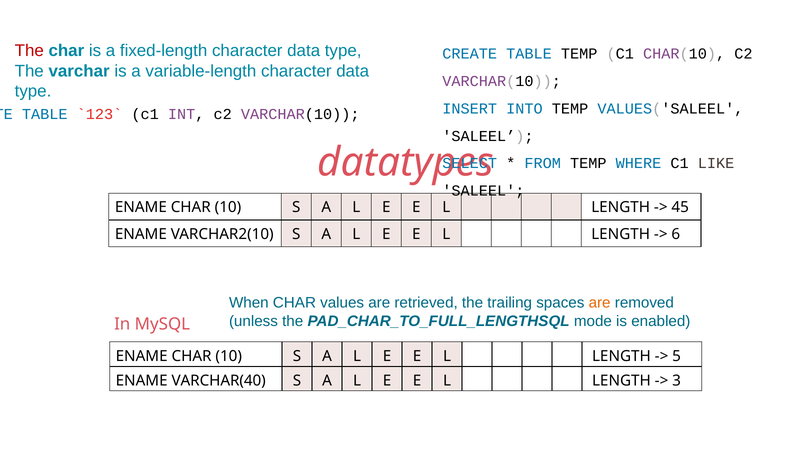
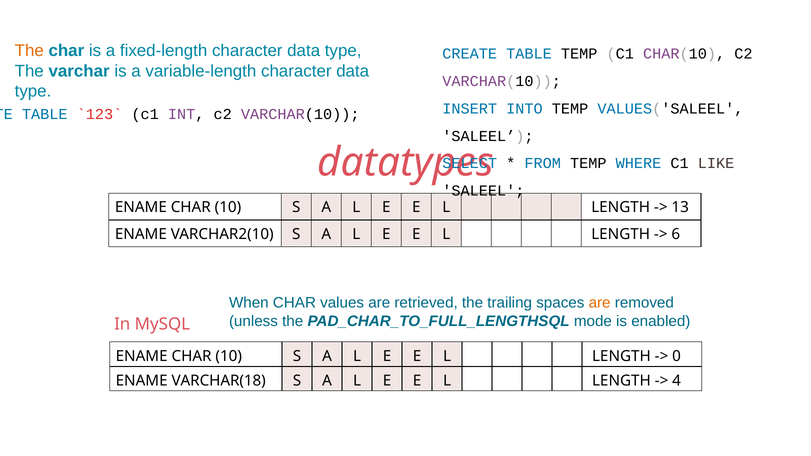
The colour: red -> orange (29, 51)
45: 45 -> 13 (680, 207)
5: 5 -> 0 (677, 356)
VARCHAR(40: VARCHAR(40 -> VARCHAR(18 (219, 381)
3: 3 -> 4 (677, 381)
